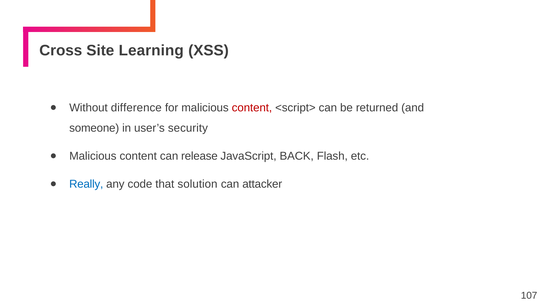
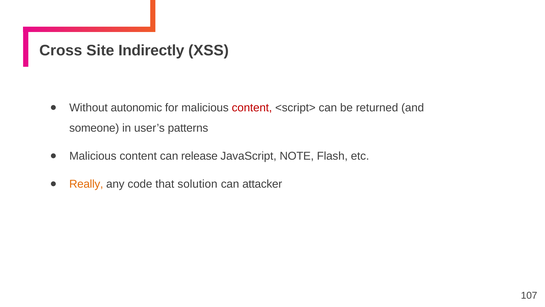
Learning: Learning -> Indirectly (151, 50)
difference: difference -> autonomic (136, 108)
security: security -> patterns (188, 128)
BACK: BACK -> NOTE (297, 156)
Really colour: blue -> orange (86, 184)
